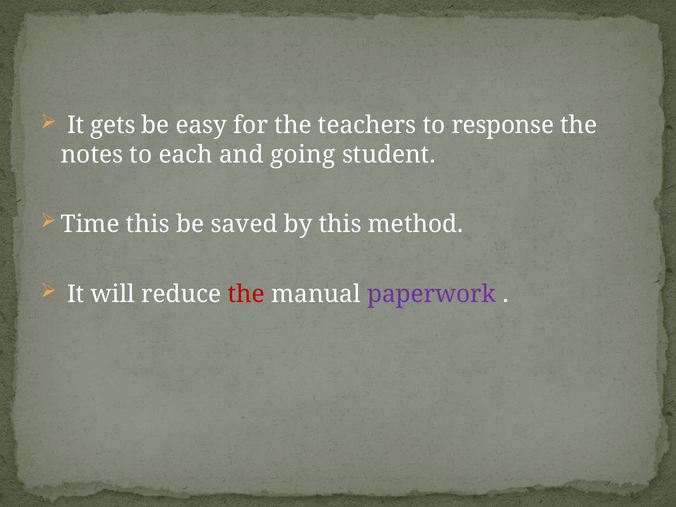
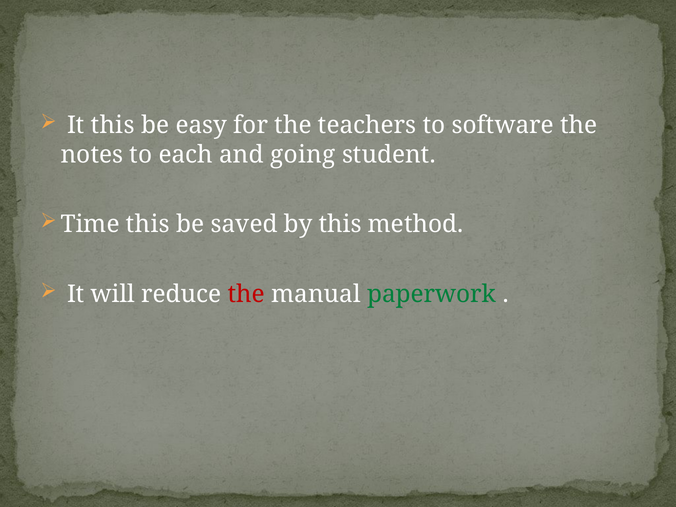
It gets: gets -> this (113, 125)
response: response -> software (503, 125)
paperwork colour: purple -> green (432, 294)
